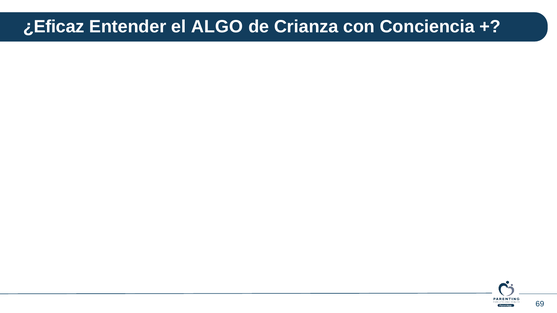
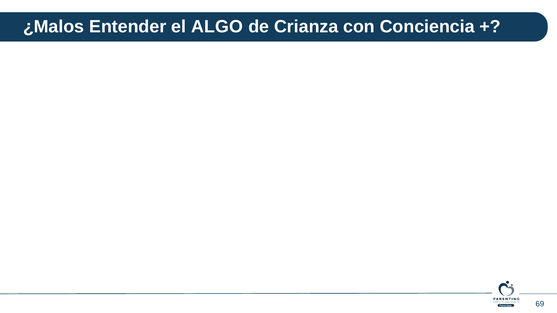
¿Eficaz: ¿Eficaz -> ¿Malos (54, 27)
